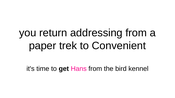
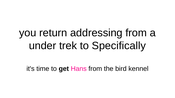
paper: paper -> under (43, 46)
Convenient: Convenient -> Specifically (119, 46)
